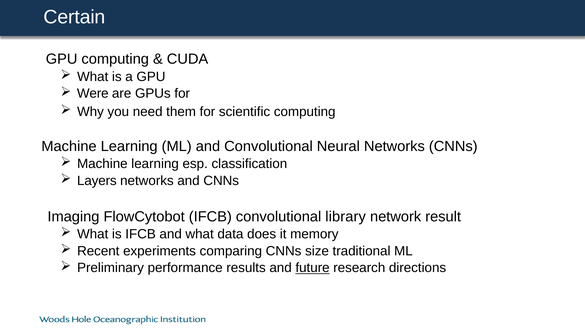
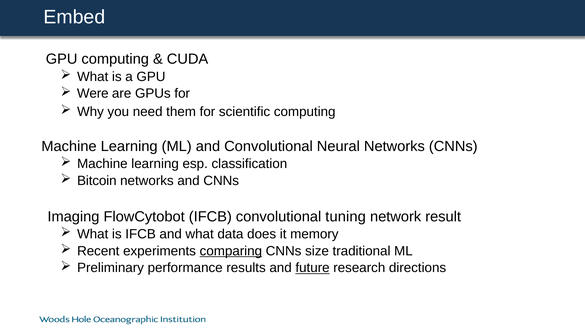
Certain: Certain -> Embed (74, 17)
Layers: Layers -> Bitcoin (97, 181)
library: library -> tuning (346, 217)
comparing underline: none -> present (231, 251)
